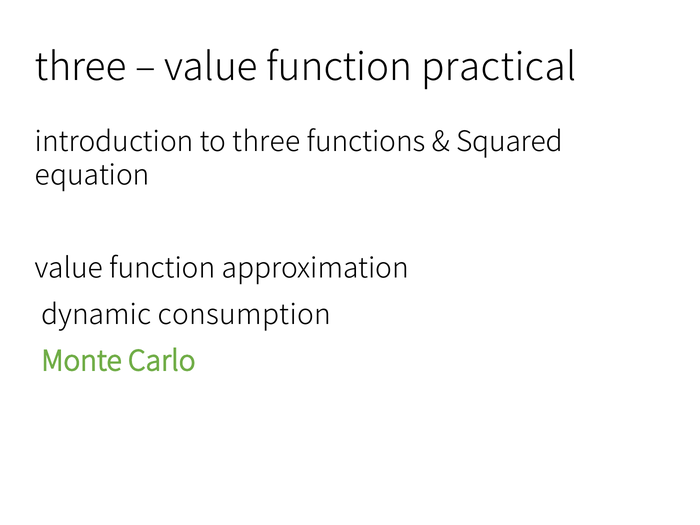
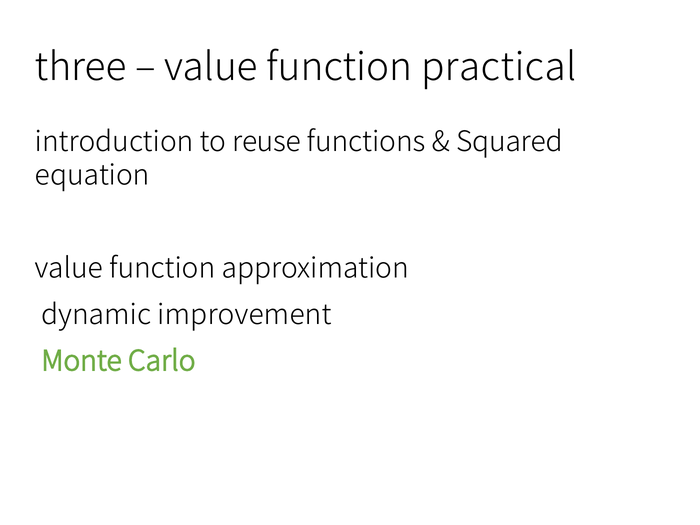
to three: three -> reuse (267, 142)
consumption: consumption -> improvement (244, 315)
